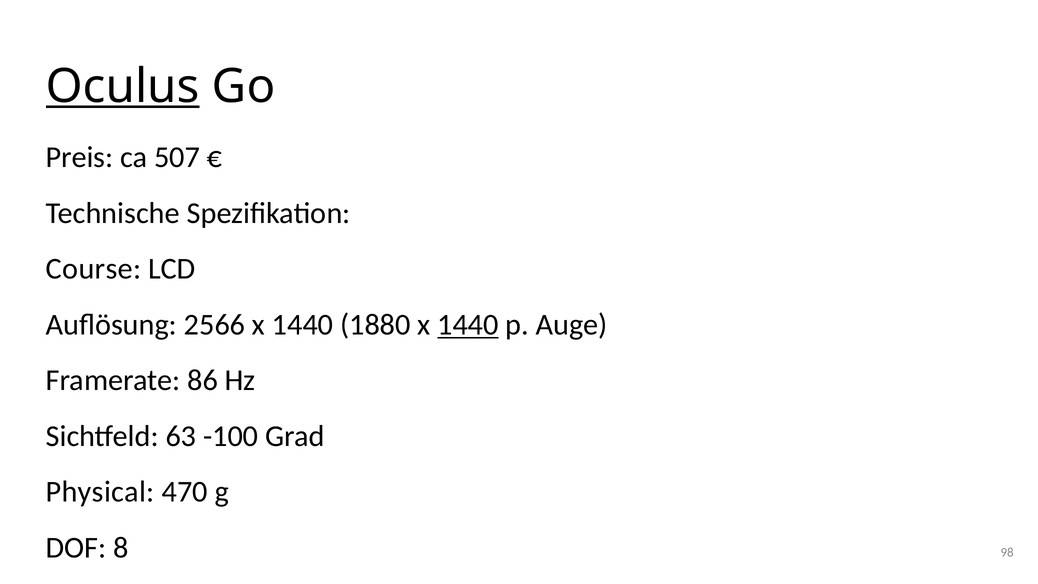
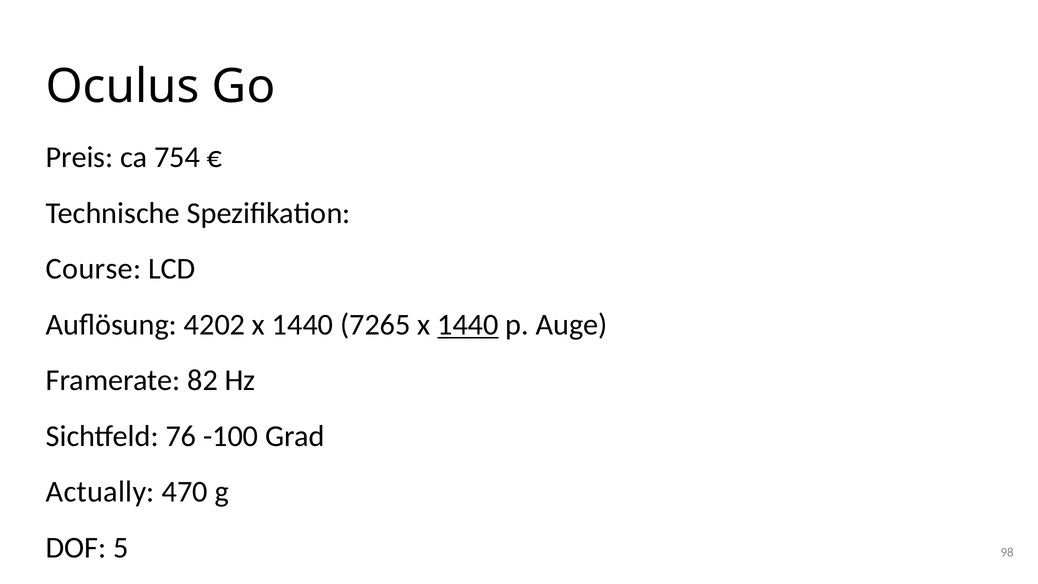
Oculus underline: present -> none (123, 86)
507: 507 -> 754 (177, 157)
2566: 2566 -> 4202 (215, 325)
1880: 1880 -> 7265 (375, 325)
86: 86 -> 82 (202, 380)
63: 63 -> 76 (181, 436)
Physical: Physical -> Actually (100, 492)
8: 8 -> 5 (121, 548)
